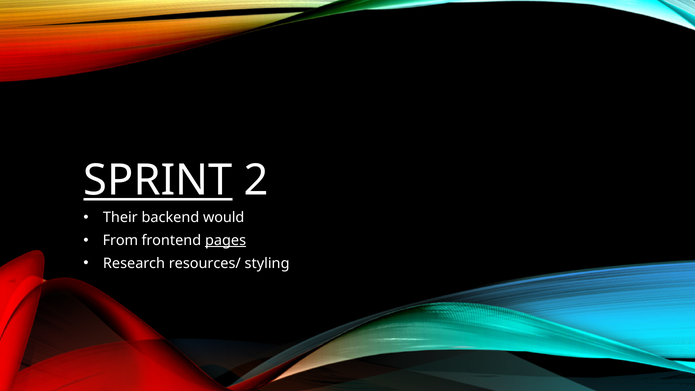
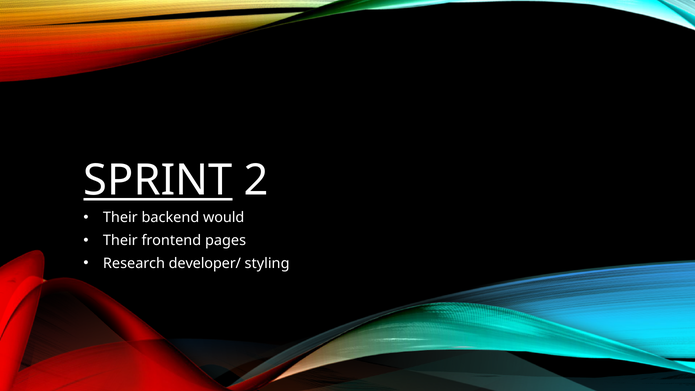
From: From -> Their (120, 240)
pages underline: present -> none (226, 240)
resources/: resources/ -> developer/ (205, 263)
